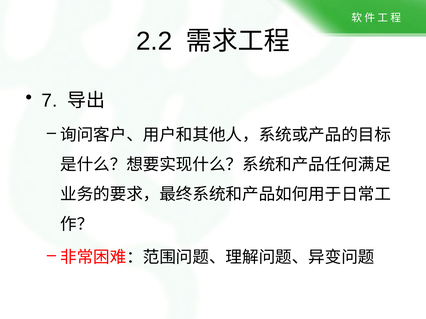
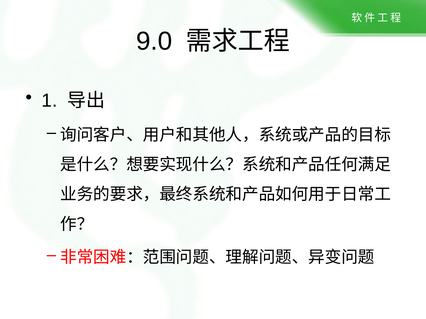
2.2: 2.2 -> 9.0 (154, 41)
7: 7 -> 1 (49, 101)
